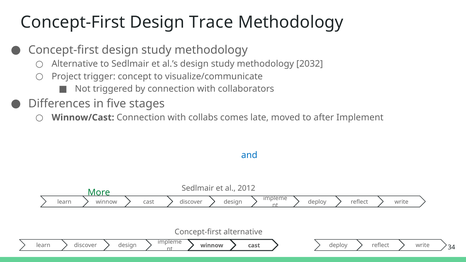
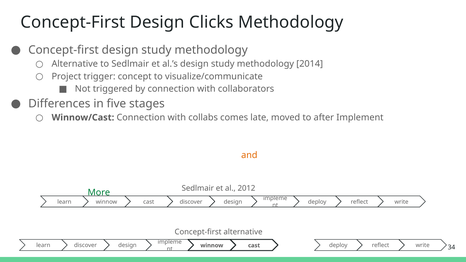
Trace: Trace -> Clicks (211, 22)
2032: 2032 -> 2014 (310, 64)
and colour: blue -> orange (249, 155)
